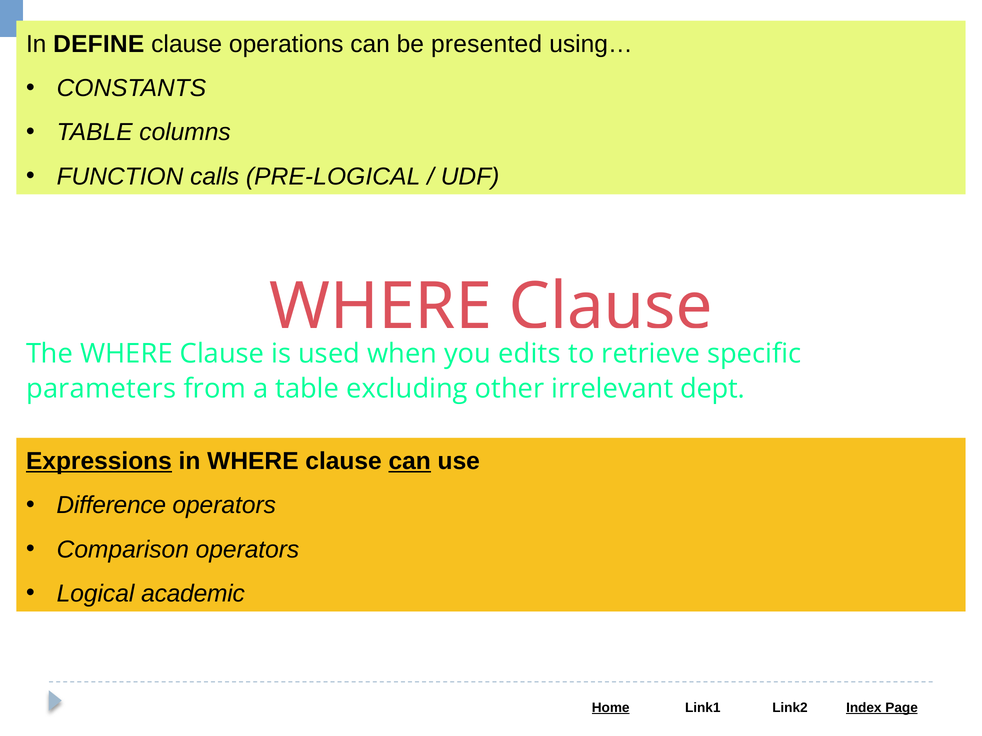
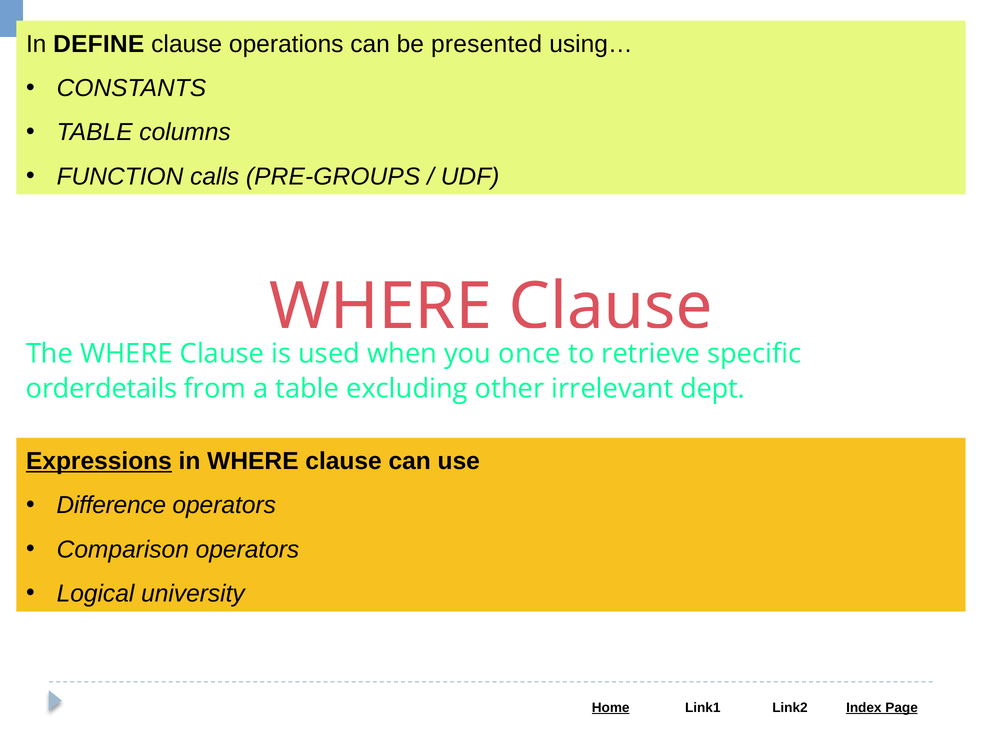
PRE-LOGICAL: PRE-LOGICAL -> PRE-GROUPS (333, 177)
edits: edits -> once (530, 354)
parameters: parameters -> orderdetails (102, 389)
can underline: present -> none (410, 461)
academic: academic -> university (193, 594)
